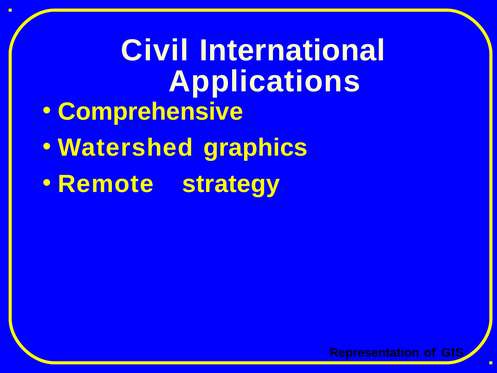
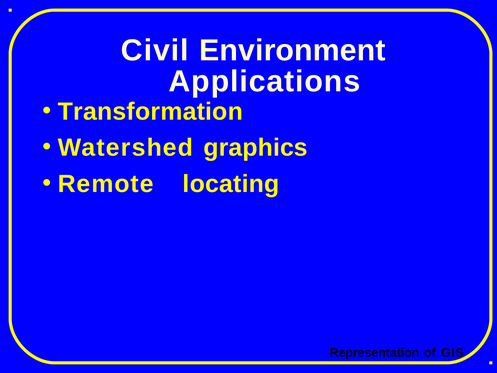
International: International -> Environment (292, 50)
Comprehensive: Comprehensive -> Transformation (150, 111)
strategy: strategy -> locating (231, 184)
